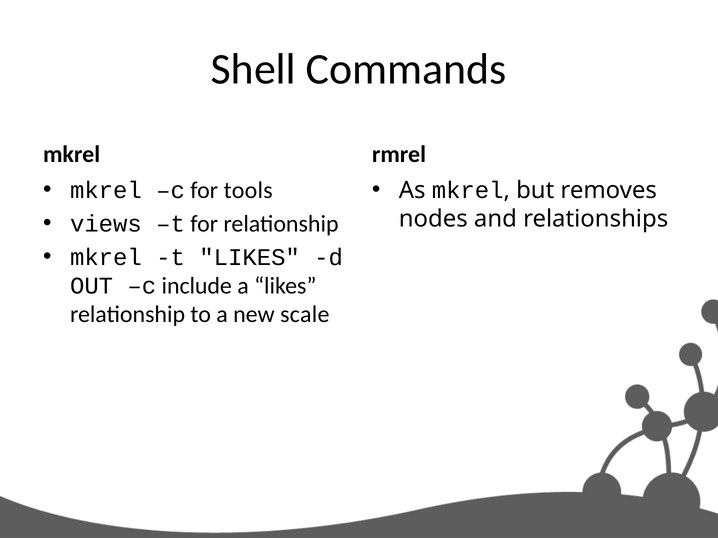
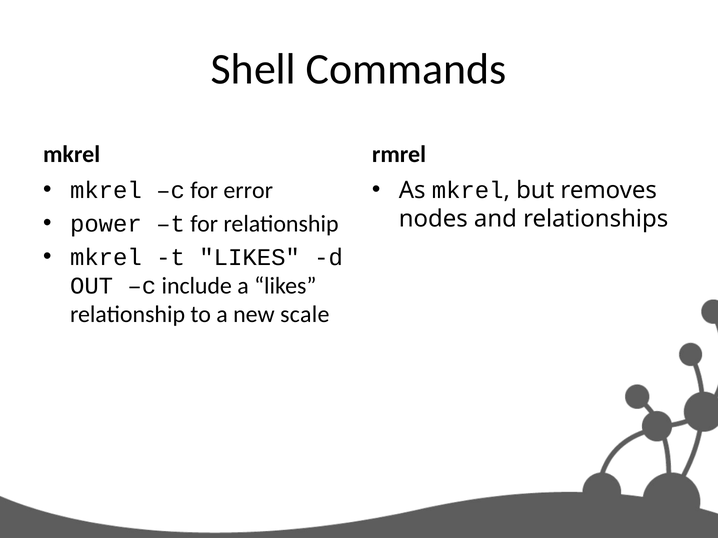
tools: tools -> error (248, 190)
views: views -> power (106, 224)
